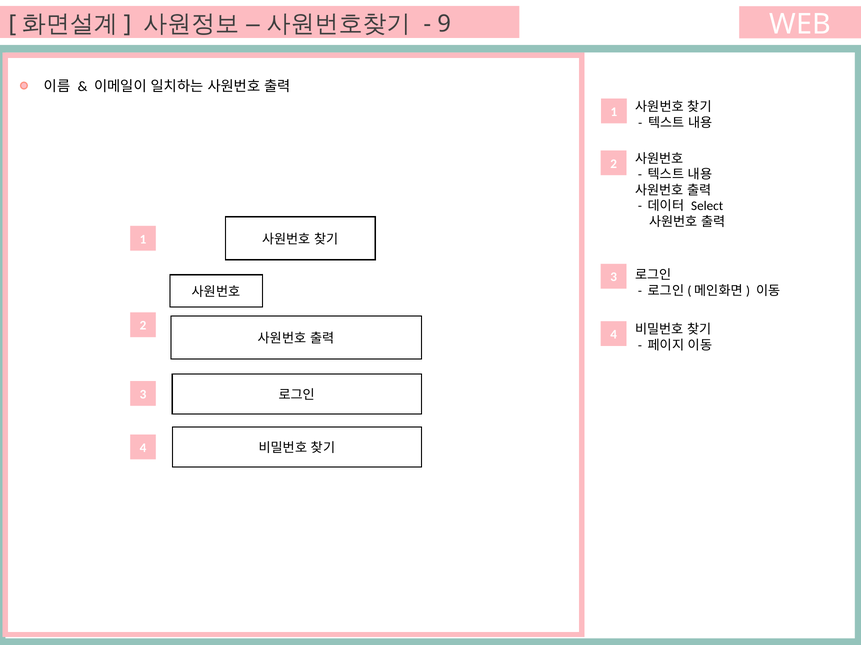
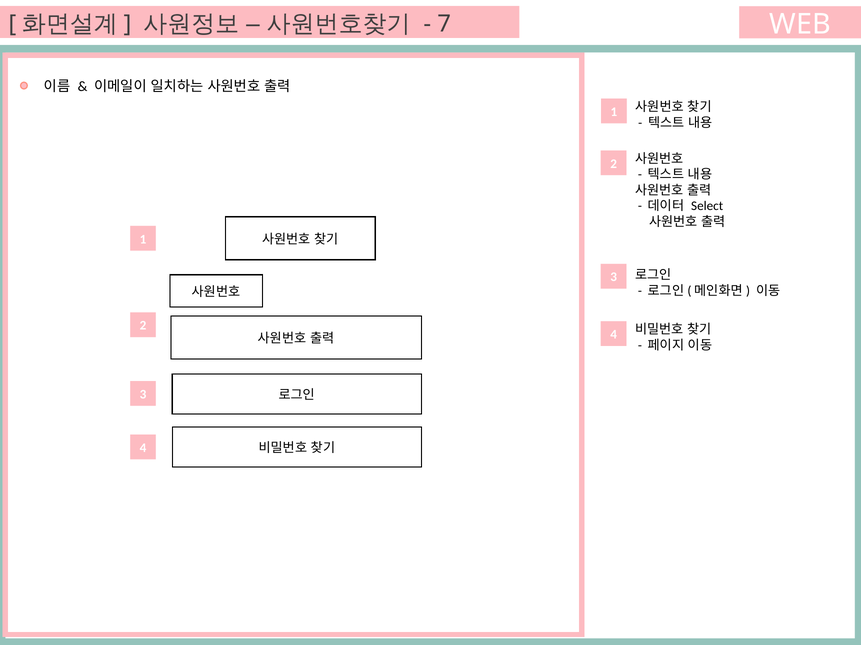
9: 9 -> 7 (444, 24)
